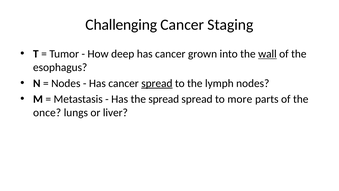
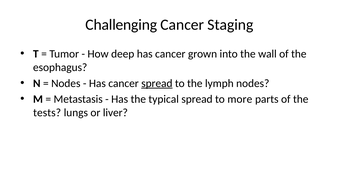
wall underline: present -> none (267, 54)
the spread: spread -> typical (164, 99)
once: once -> tests (47, 113)
